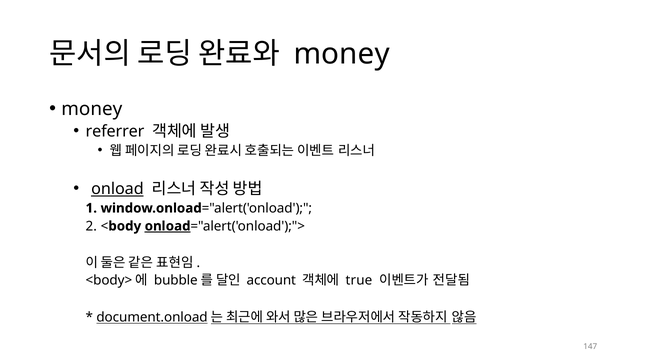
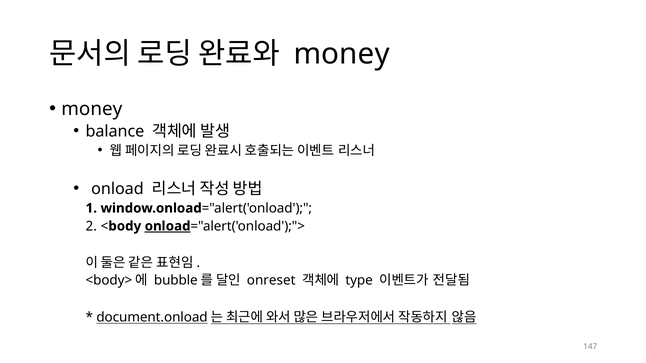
referrer: referrer -> balance (115, 131)
onload underline: present -> none (117, 189)
account: account -> onreset (271, 281)
true: true -> type (359, 281)
